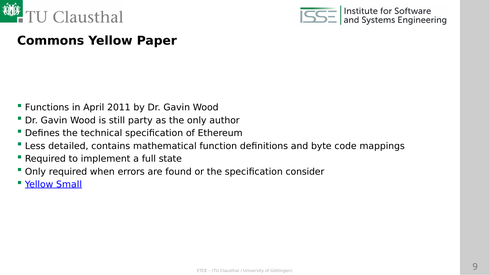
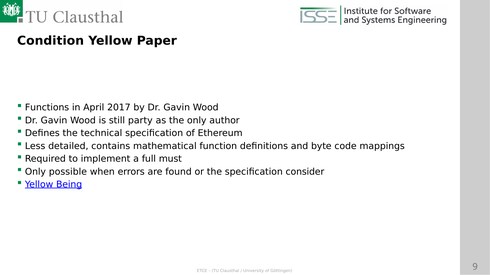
Commons: Commons -> Condition (51, 41)
2011: 2011 -> 2017 (119, 108)
state: state -> must (170, 159)
Only required: required -> possible (68, 172)
Small: Small -> Being (69, 185)
